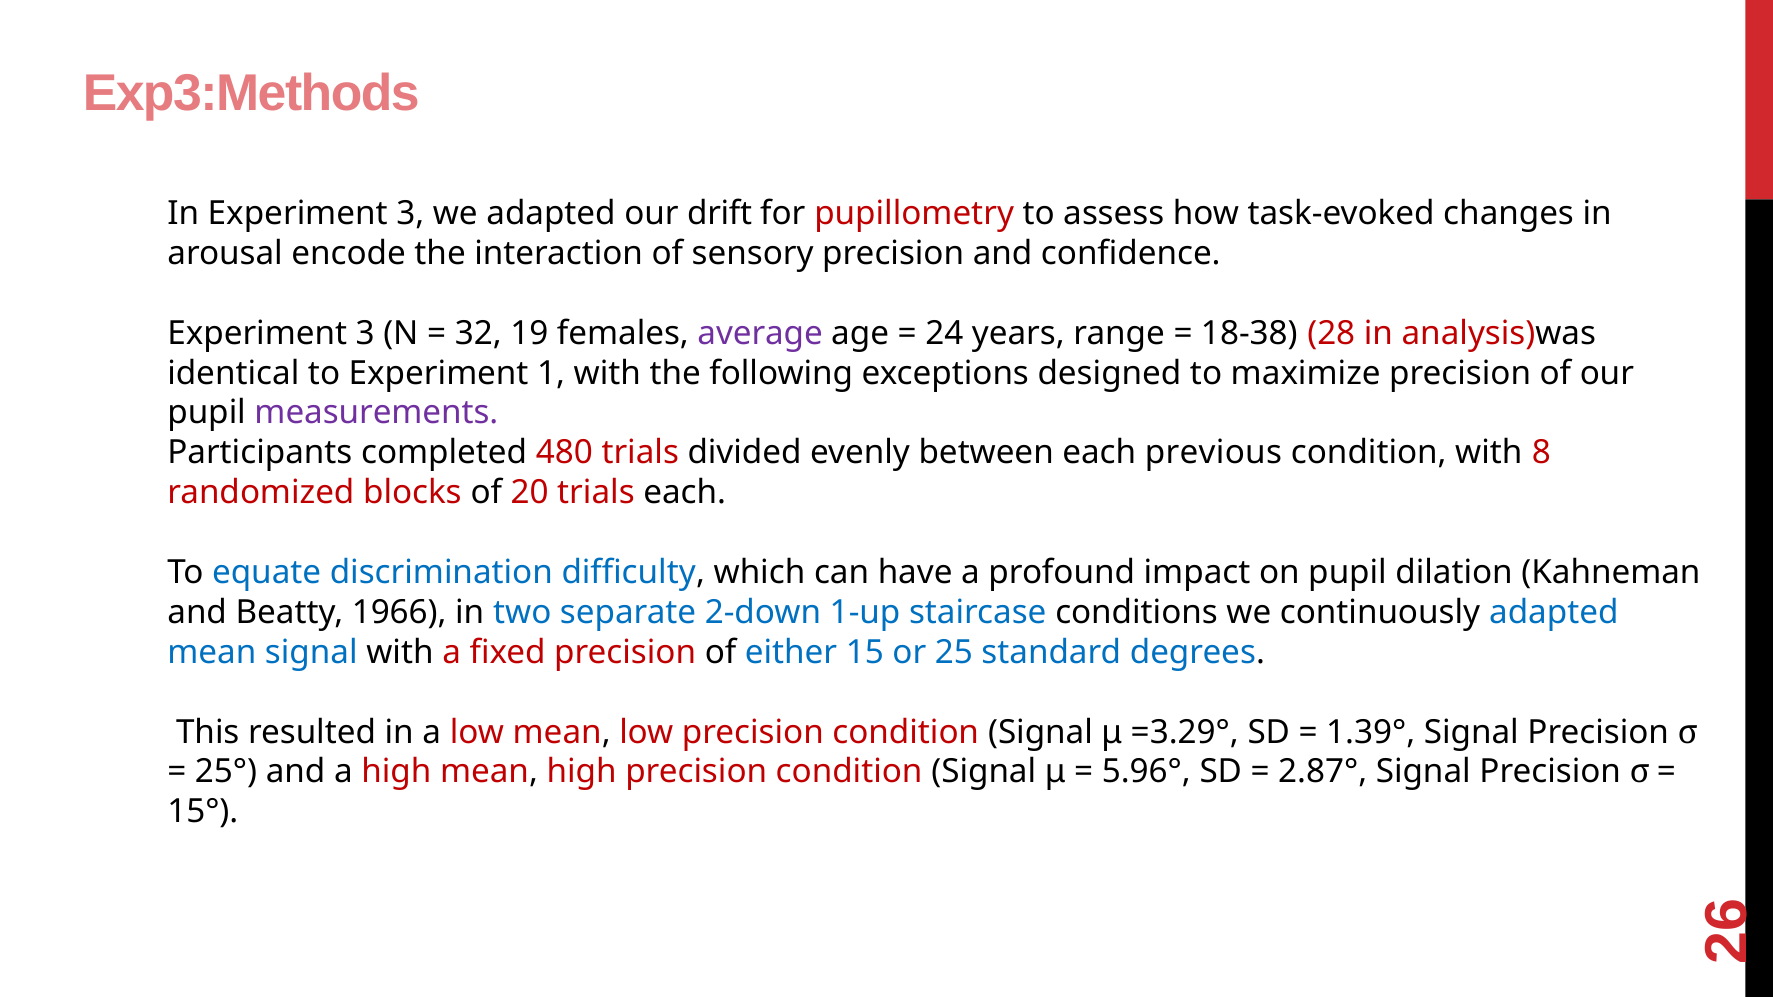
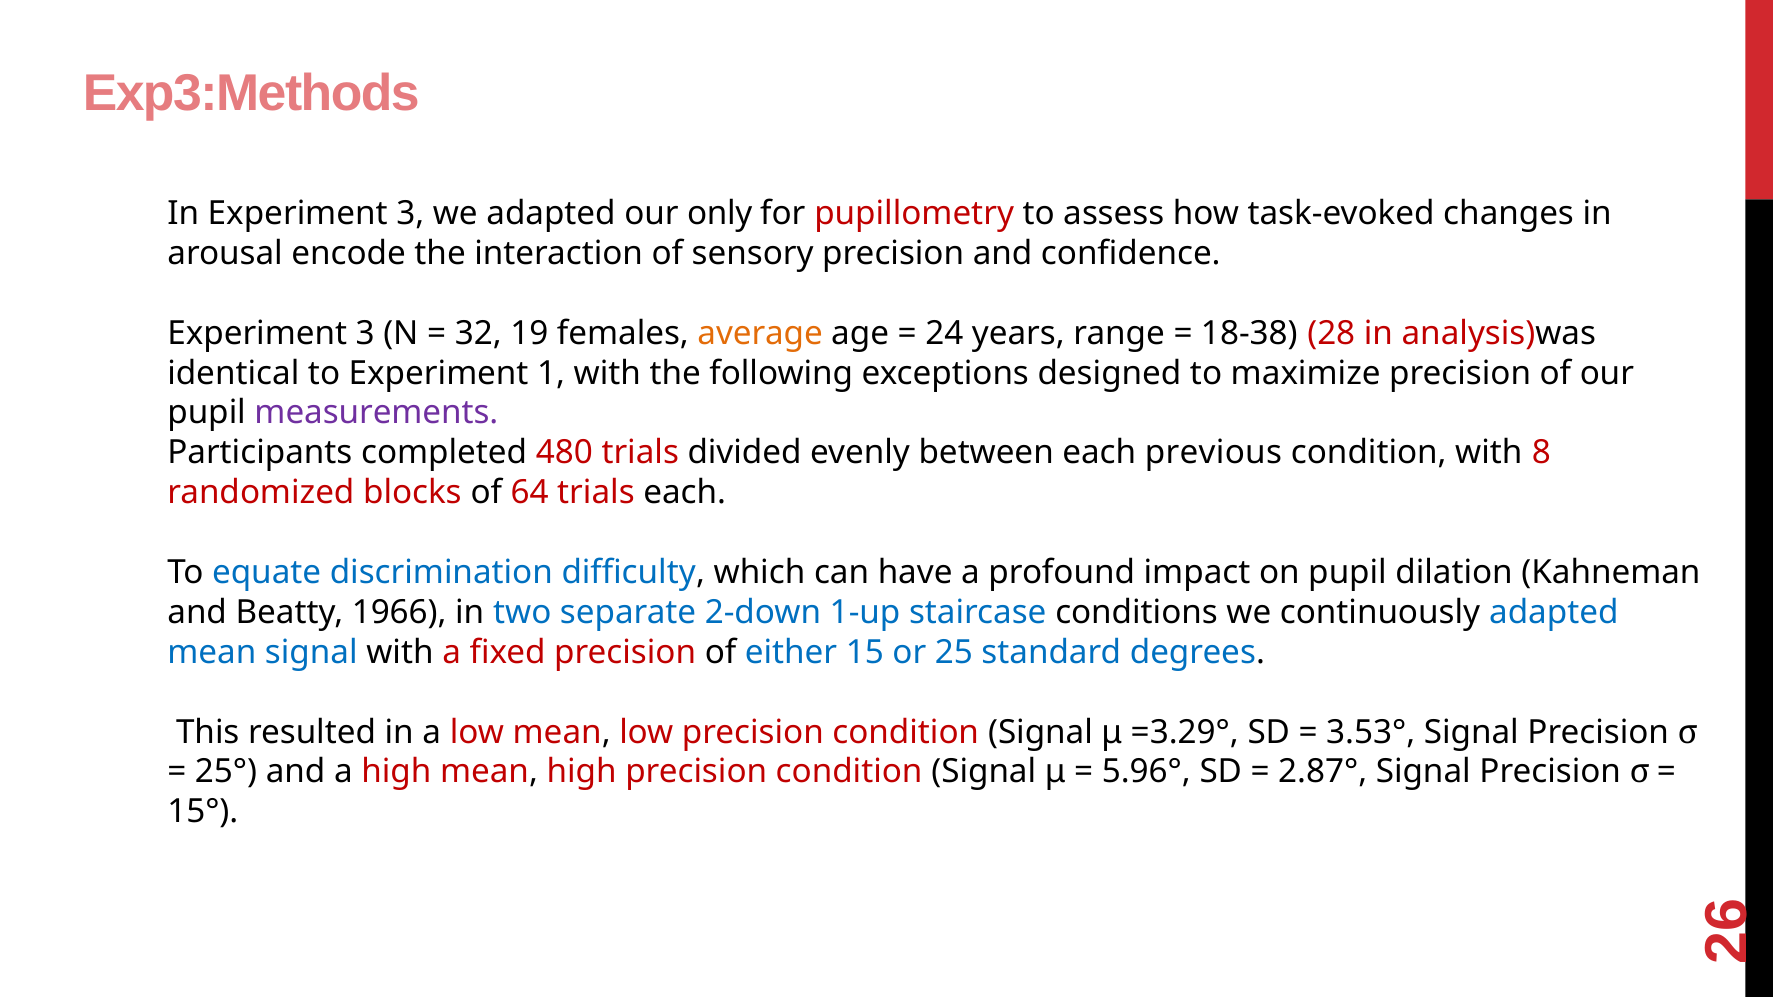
drift: drift -> only (720, 214)
average colour: purple -> orange (760, 333)
20: 20 -> 64 (530, 493)
1.39°: 1.39° -> 3.53° (1371, 732)
